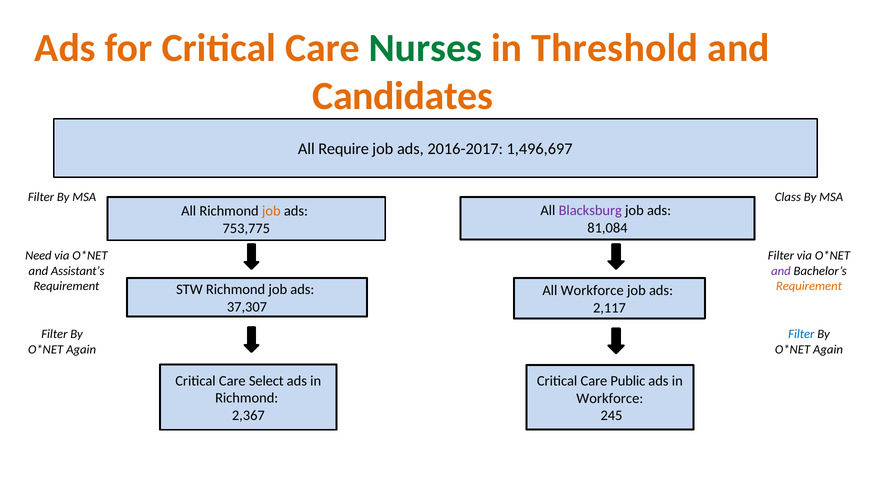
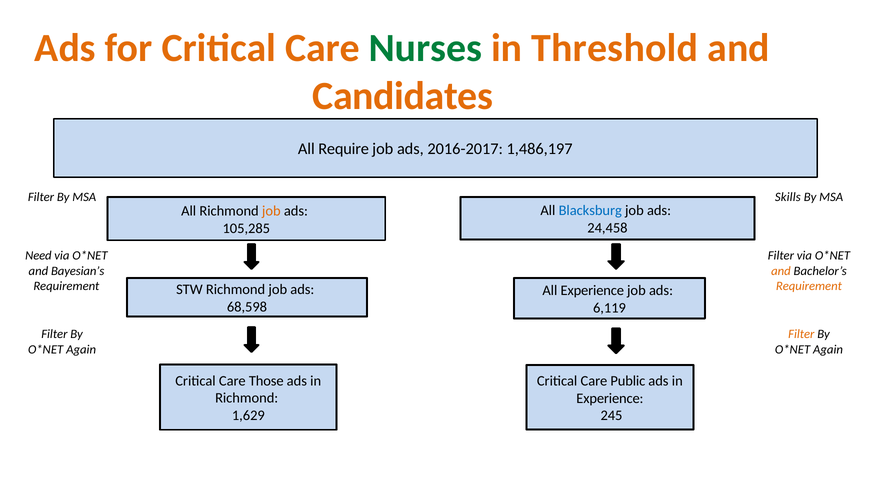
1,496,697: 1,496,697 -> 1,486,197 (540, 149)
Class: Class -> Skills (788, 197)
Blacksburg colour: purple -> blue (590, 211)
81,084: 81,084 -> 24,458 (607, 228)
753,775: 753,775 -> 105,285 (246, 228)
Assistant’s: Assistant’s -> Bayesian’s (78, 271)
and colour: purple -> orange (781, 271)
All Workforce: Workforce -> Experience (592, 290)
37,307: 37,307 -> 68,598 (247, 307)
2,117: 2,117 -> 6,119 (609, 308)
Filter colour: blue -> orange (801, 334)
Select: Select -> Those (266, 381)
Workforce: Workforce -> Experience (610, 398)
2,367: 2,367 -> 1,629 (248, 416)
